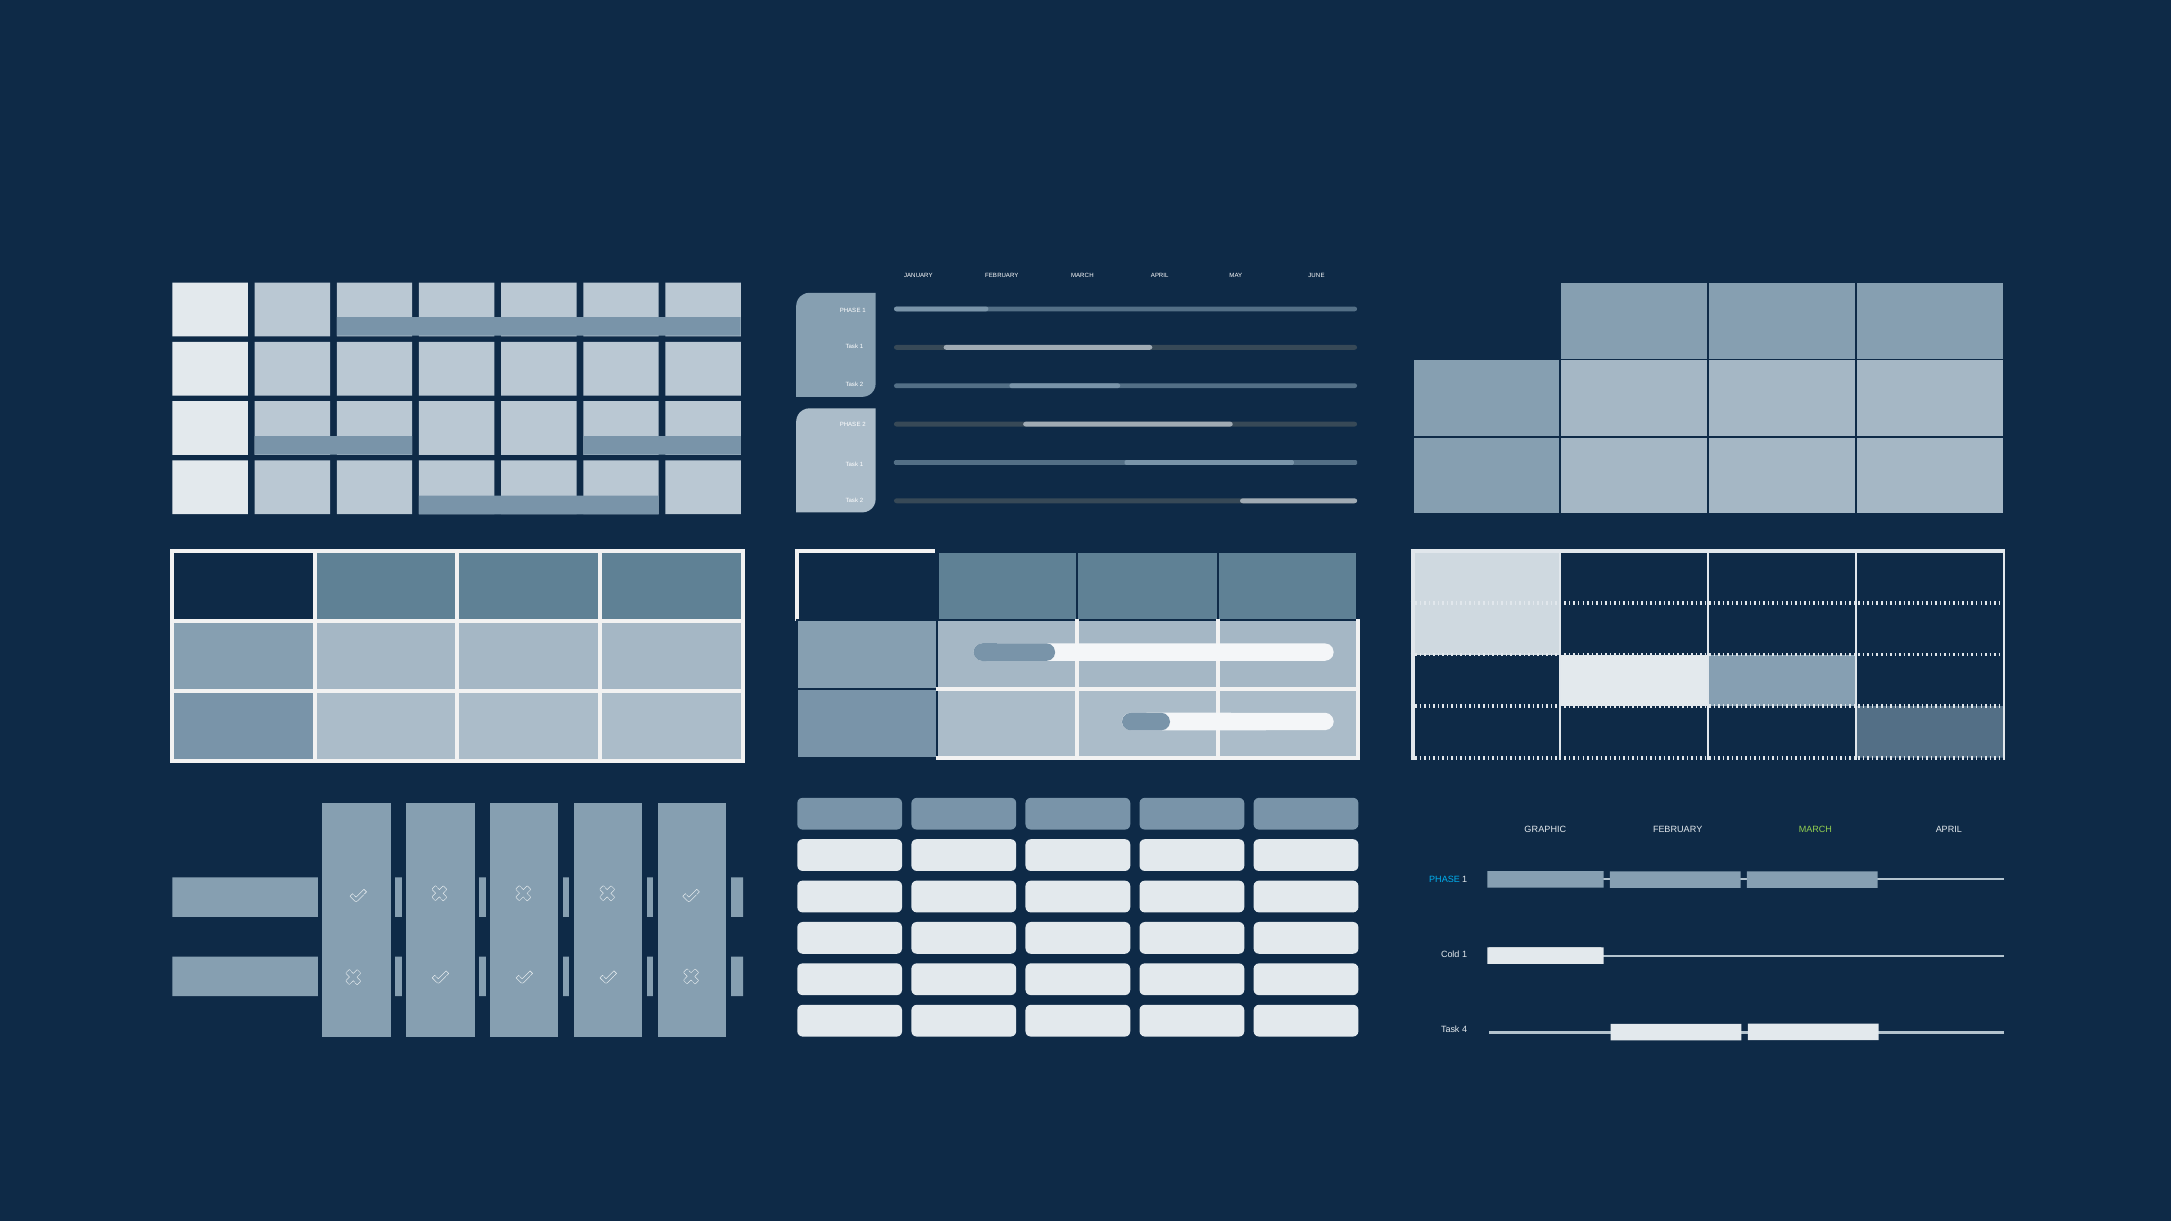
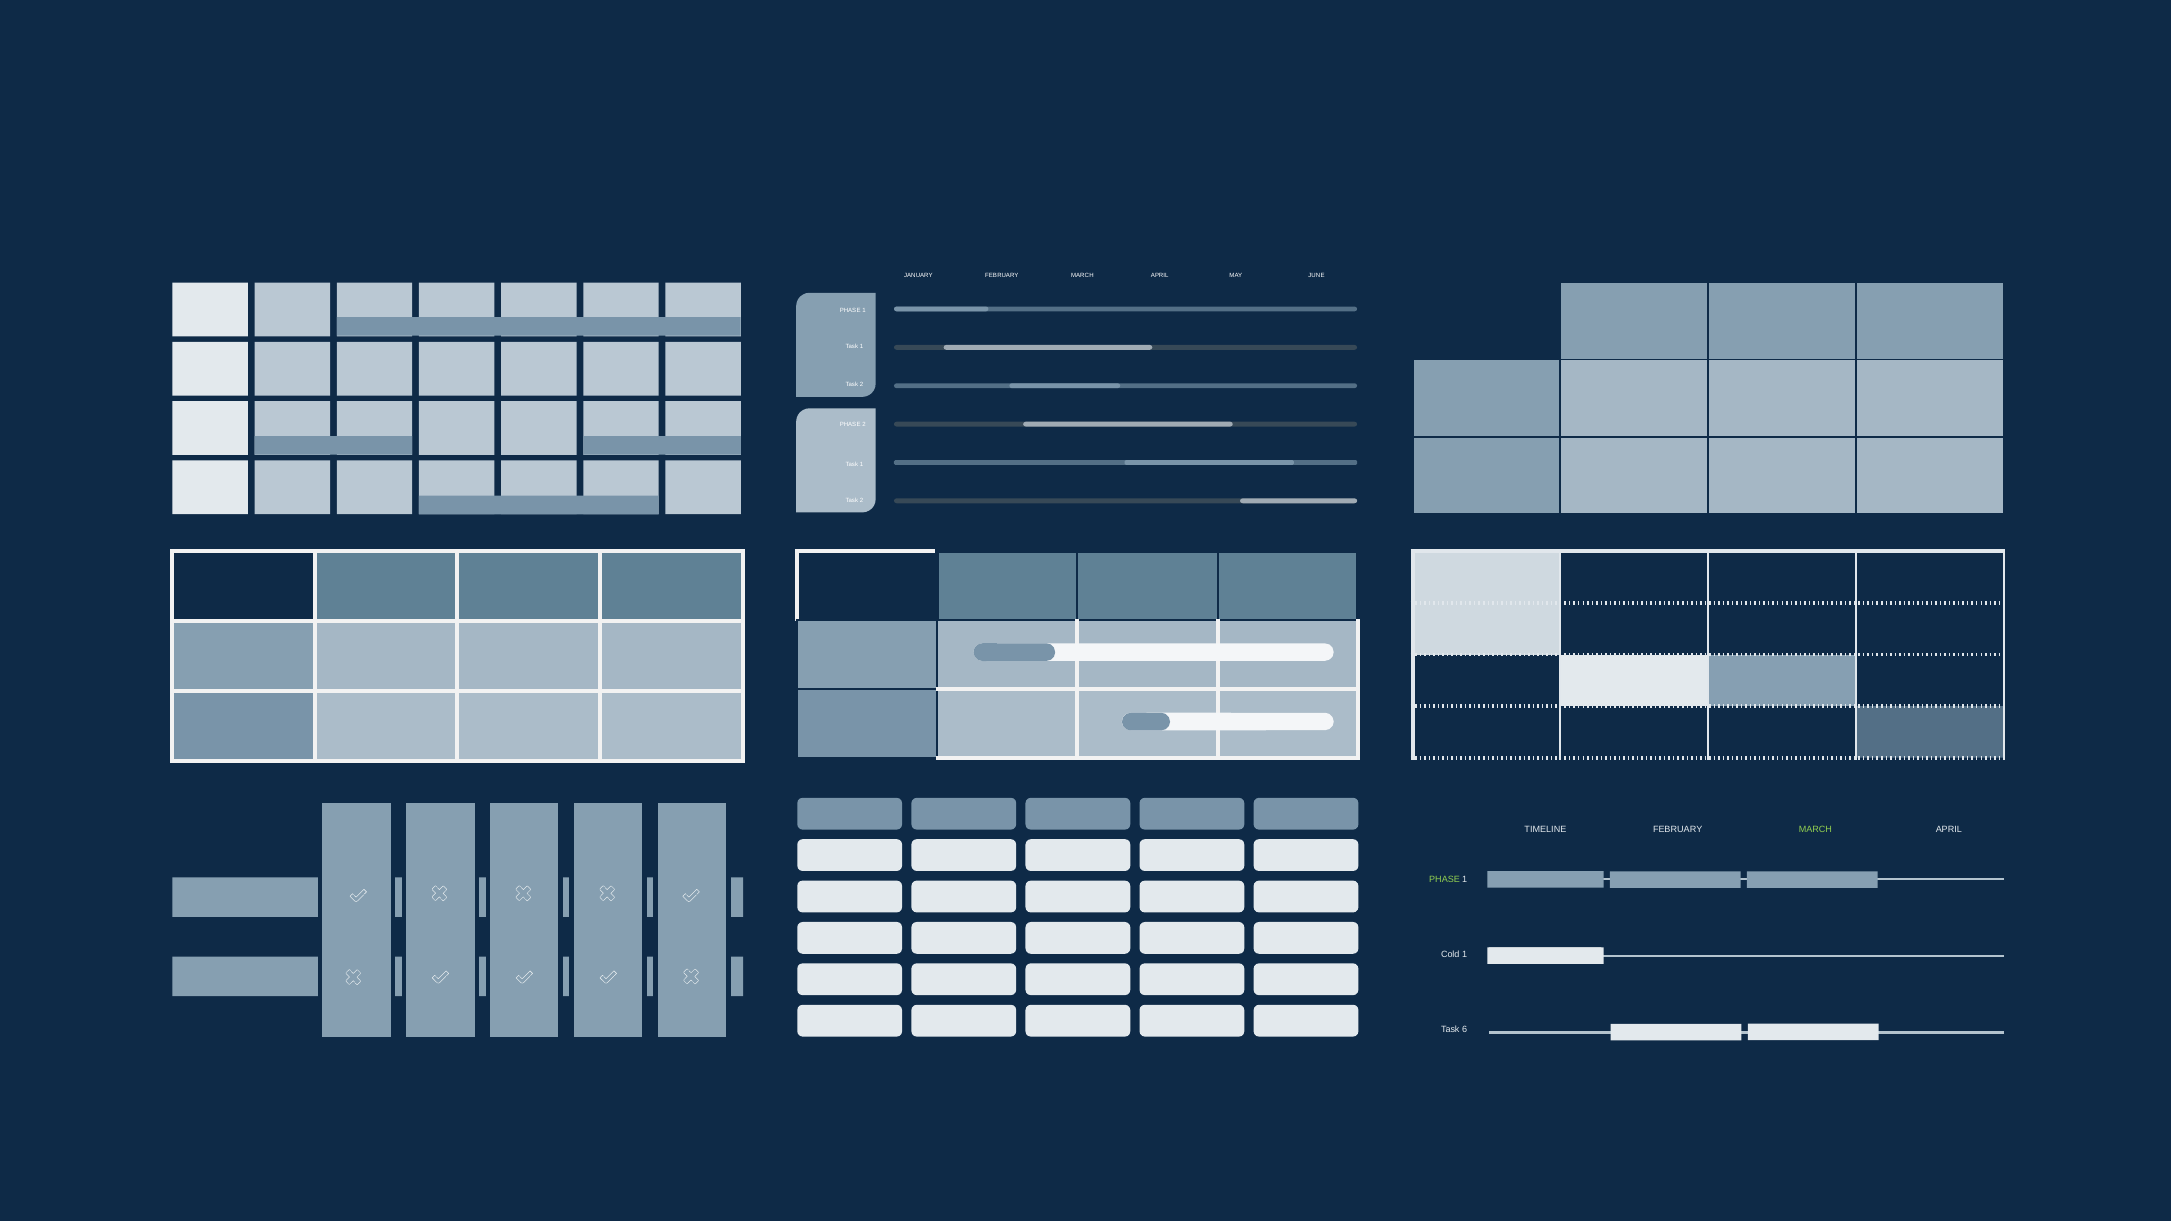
GRAPHIC: GRAPHIC -> TIMELINE (1545, 830)
PHASE colour: light blue -> light green (1445, 880)
4: 4 -> 6 (1465, 1030)
